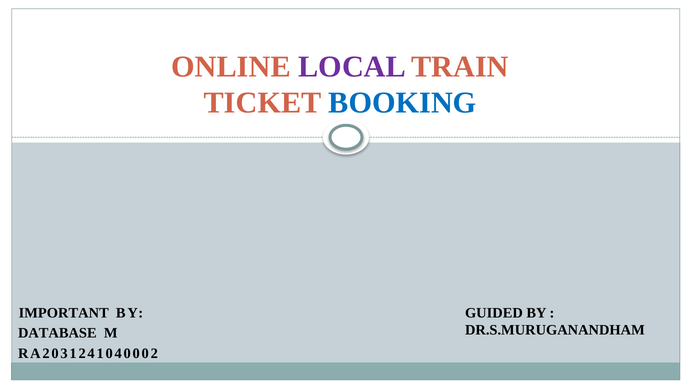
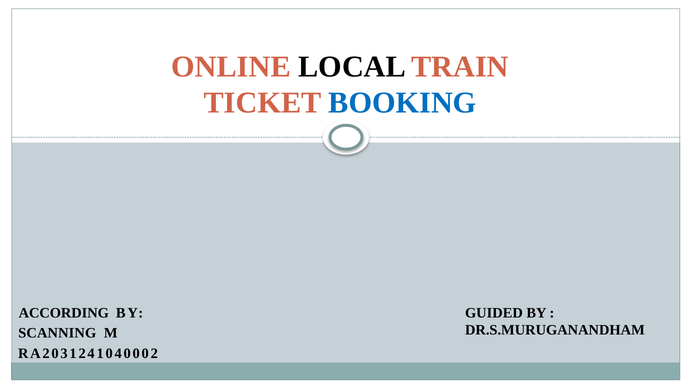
LOCAL colour: purple -> black (352, 67)
IMPORTANT: IMPORTANT -> ACCORDING (64, 313)
DATABASE: DATABASE -> SCANNING (57, 333)
